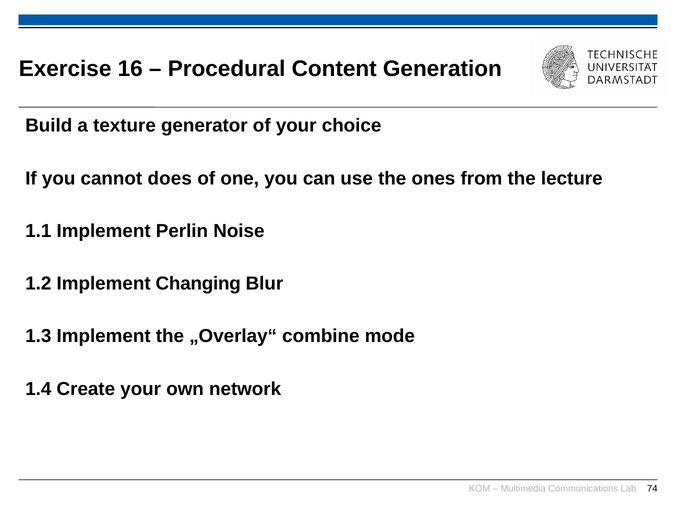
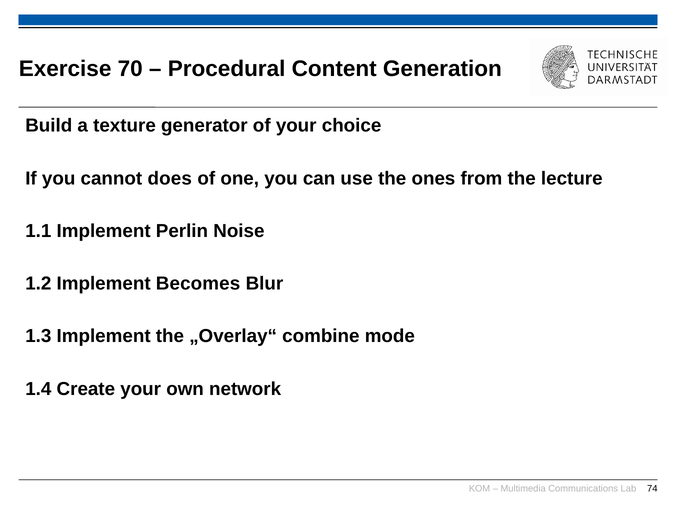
16: 16 -> 70 (130, 69)
Changing: Changing -> Becomes (198, 284)
